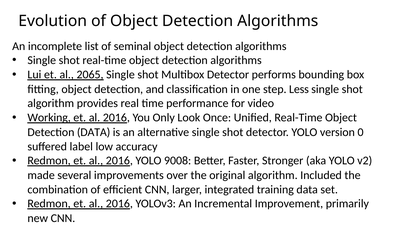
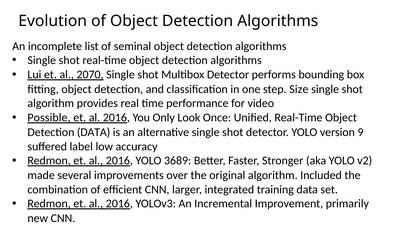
2065: 2065 -> 2070 (90, 75)
Less: Less -> Size (299, 89)
Working: Working -> Possible (49, 118)
0: 0 -> 9 (361, 132)
9008: 9008 -> 3689 (178, 161)
